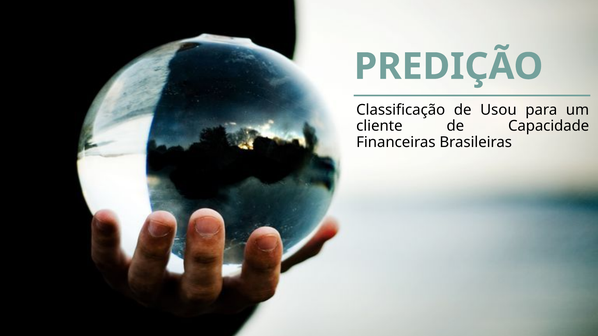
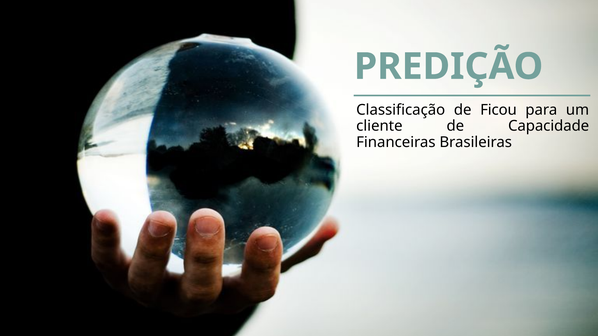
Usou: Usou -> Ficou (498, 110)
